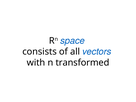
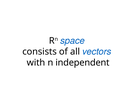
transformed: transformed -> independent (82, 63)
